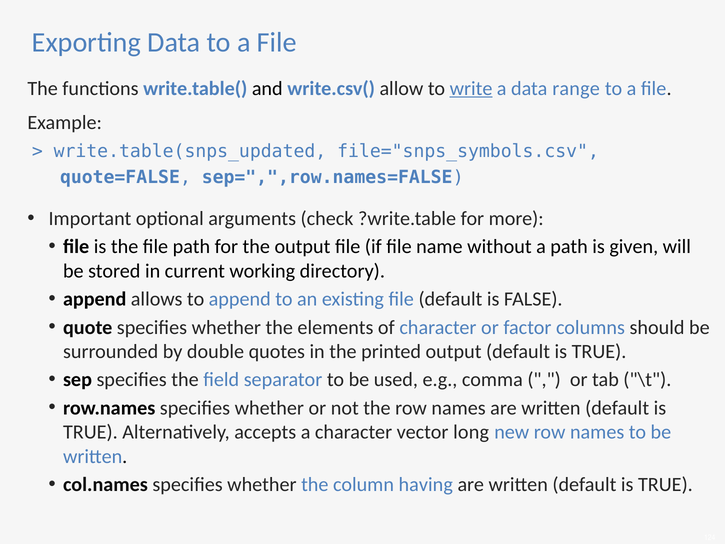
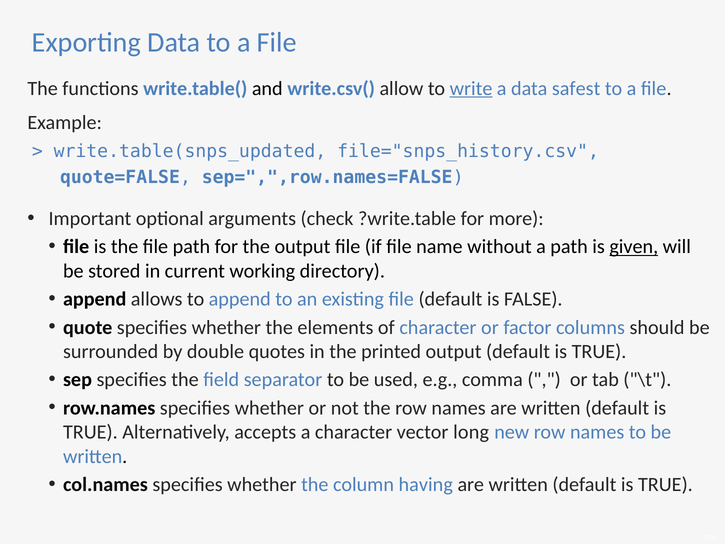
range: range -> safest (576, 88)
file="snps_symbols.csv: file="snps_symbols.csv -> file="snps_history.csv (468, 151)
given underline: none -> present (634, 247)
